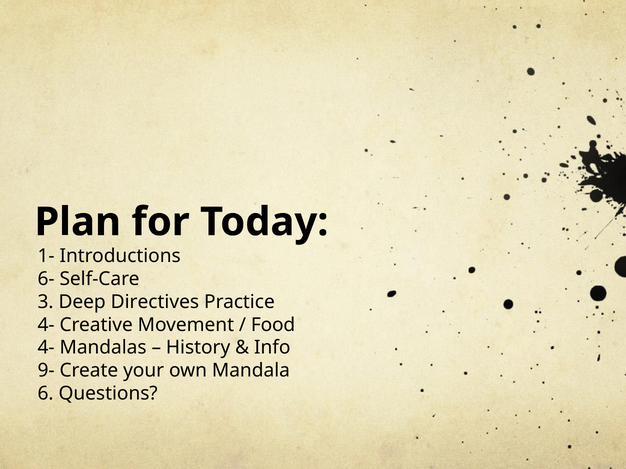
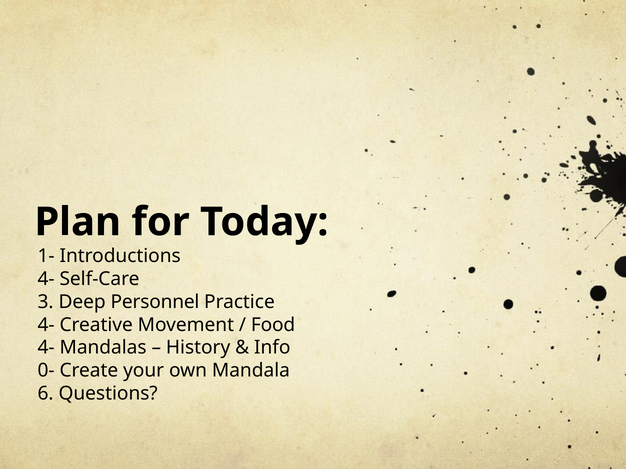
6-: 6- -> 4- (46, 279)
Directives: Directives -> Personnel (155, 302)
9-: 9- -> 0- (46, 371)
